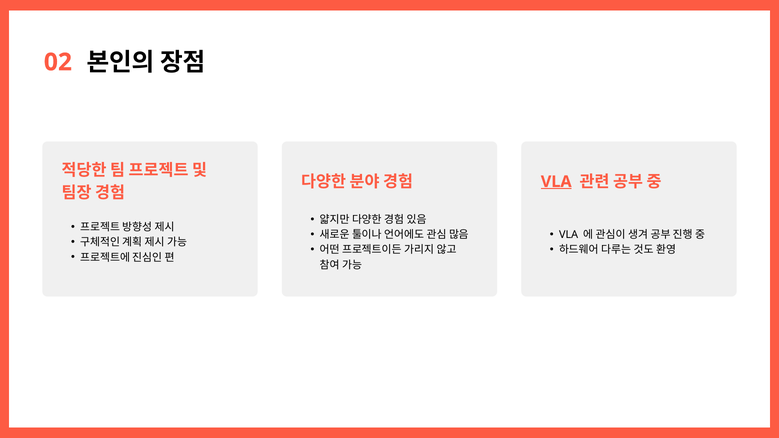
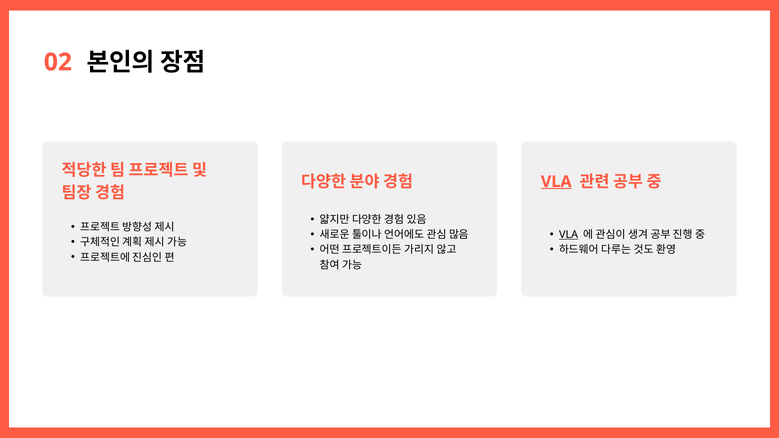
VLA underline: none -> present (569, 235)
